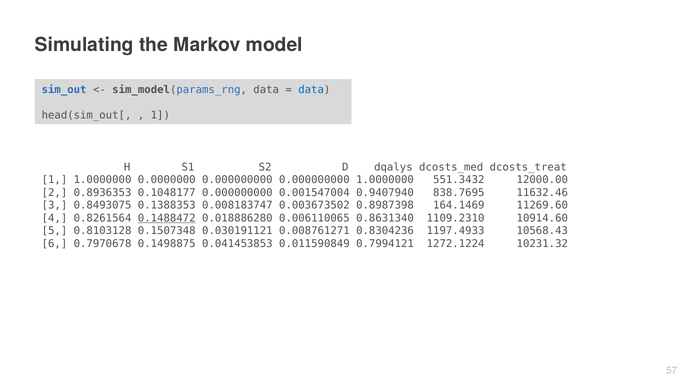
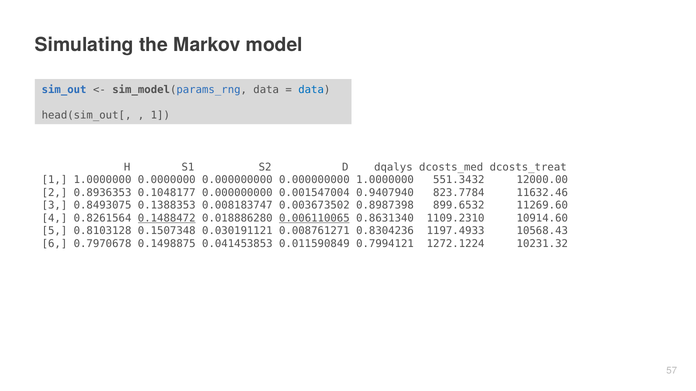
838.7695: 838.7695 -> 823.7784 (459, 193)
164.1469: 164.1469 -> 899.6532 (459, 206)
0.006110065 underline: none -> present (314, 218)
